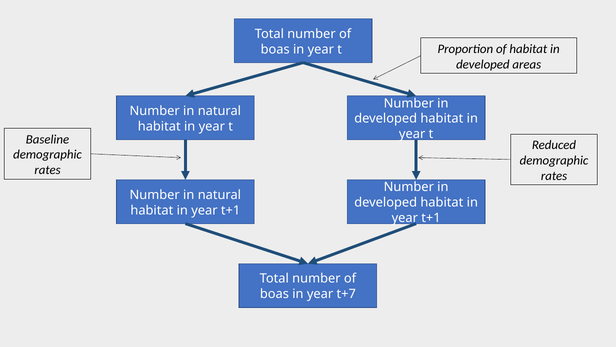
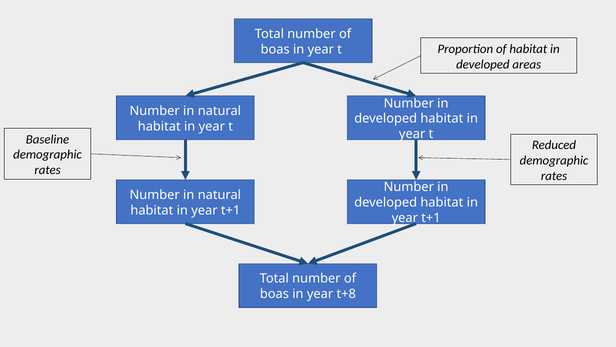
t+7: t+7 -> t+8 (346, 294)
